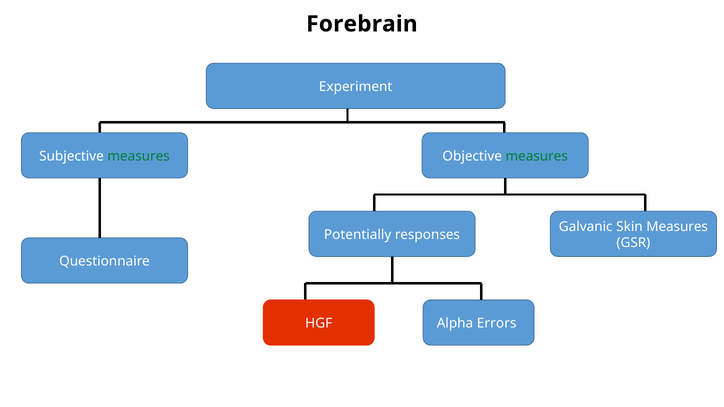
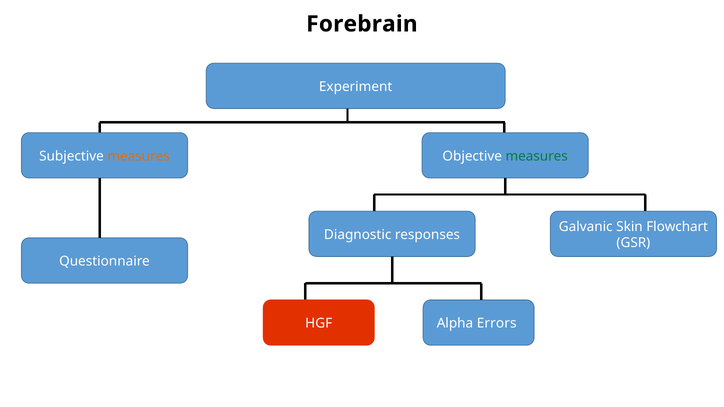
measures colour: green -> orange (139, 156)
Skin Measures: Measures -> Flowchart (677, 227)
Potentially: Potentially -> Diagnostic (358, 235)
